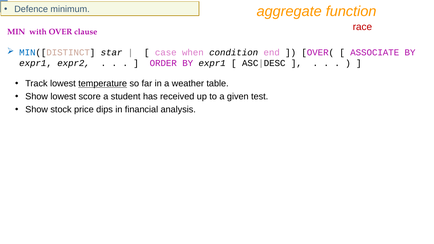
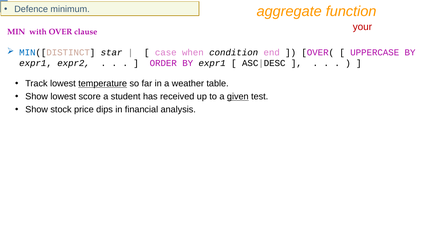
race: race -> your (362, 27)
ASSOCIATE: ASSOCIATE -> UPPERCASE (375, 53)
given underline: none -> present (238, 97)
